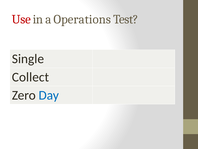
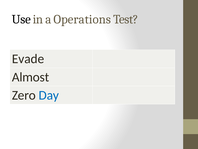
Use colour: red -> black (21, 19)
Single: Single -> Evade (28, 59)
Collect: Collect -> Almost (31, 77)
